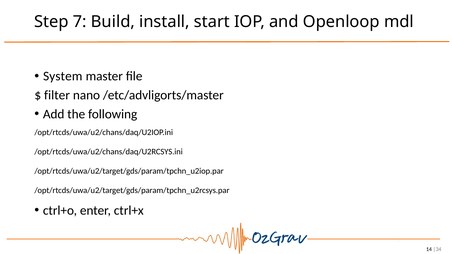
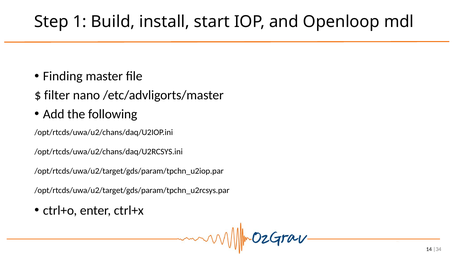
7: 7 -> 1 (80, 22)
System: System -> Finding (63, 76)
